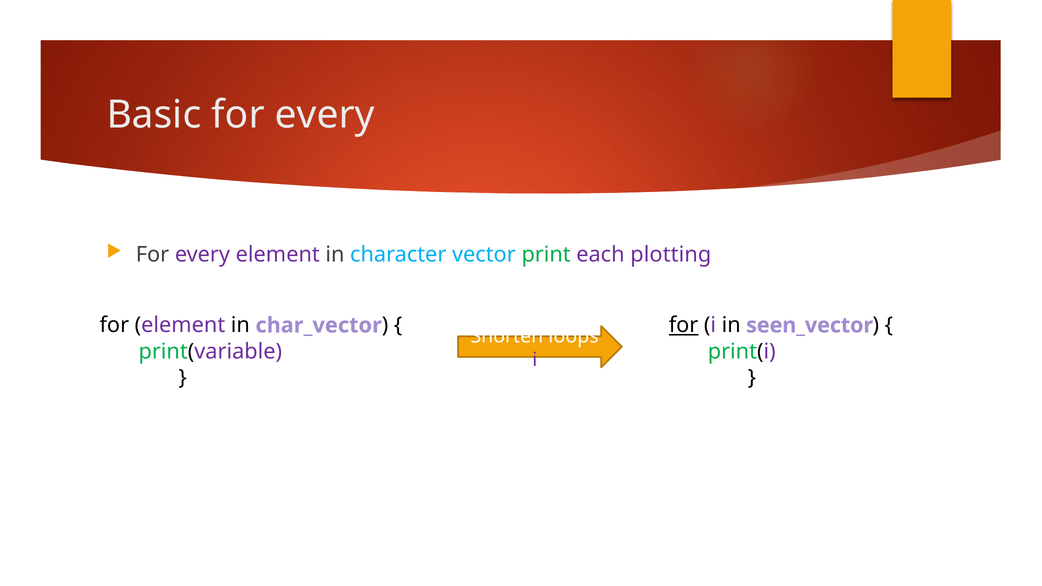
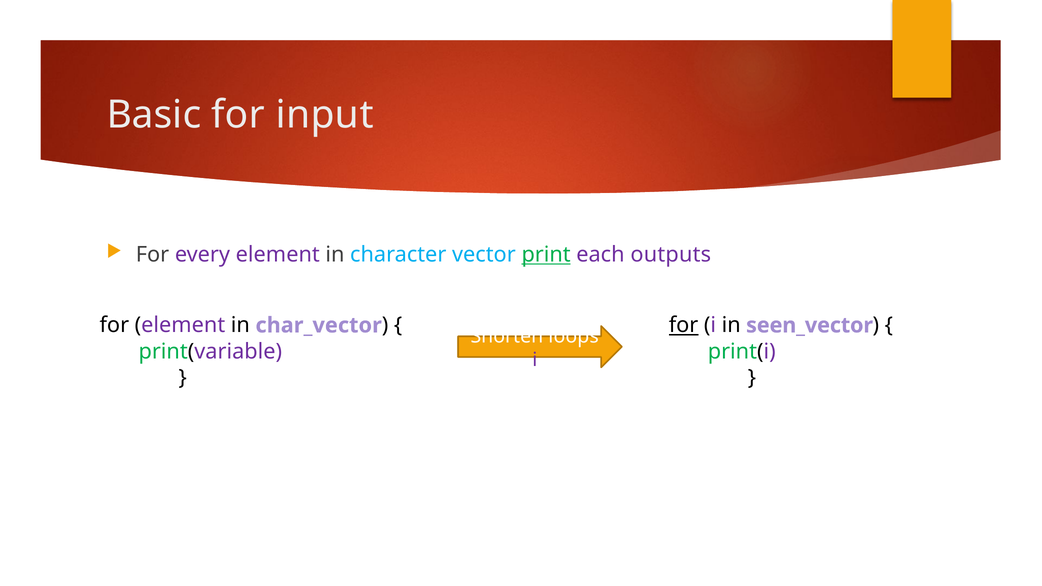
Basic for every: every -> input (325, 115)
print underline: none -> present (546, 255)
plotting: plotting -> outputs (671, 255)
